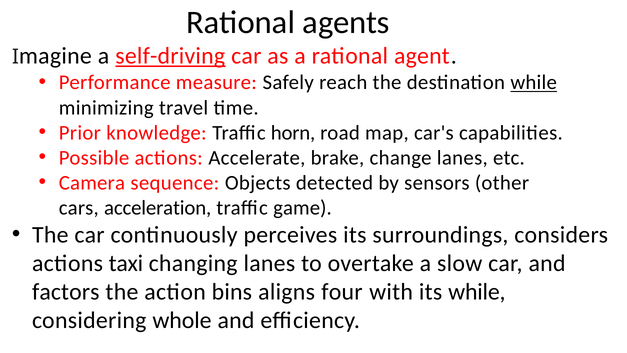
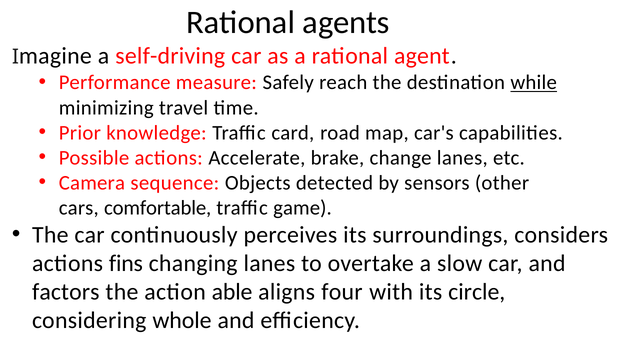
self-driving underline: present -> none (170, 56)
horn: horn -> card (293, 133)
acceleration: acceleration -> comfortable (158, 208)
taxi: taxi -> fins (126, 263)
bins: bins -> able (232, 292)
its while: while -> circle (477, 292)
